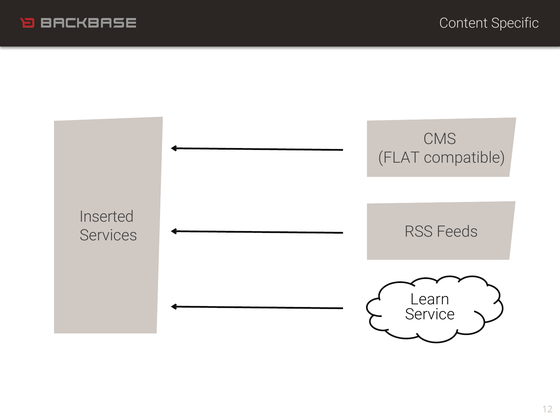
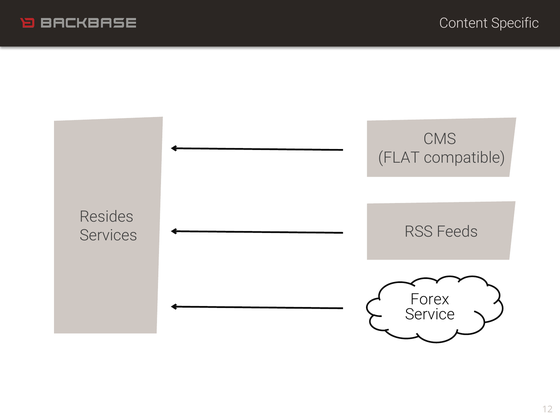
Inserted: Inserted -> Resides (106, 217)
Learn: Learn -> Forex (430, 300)
